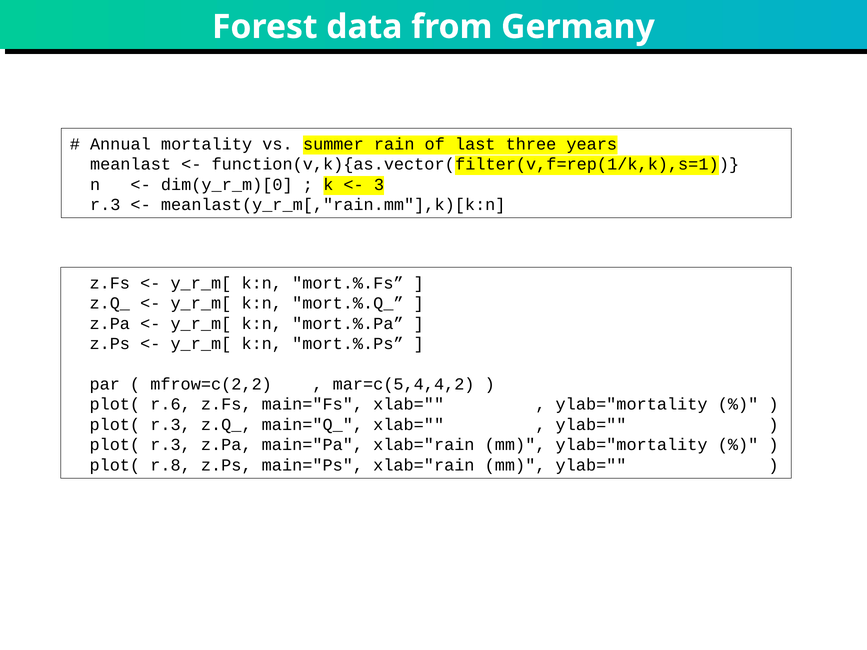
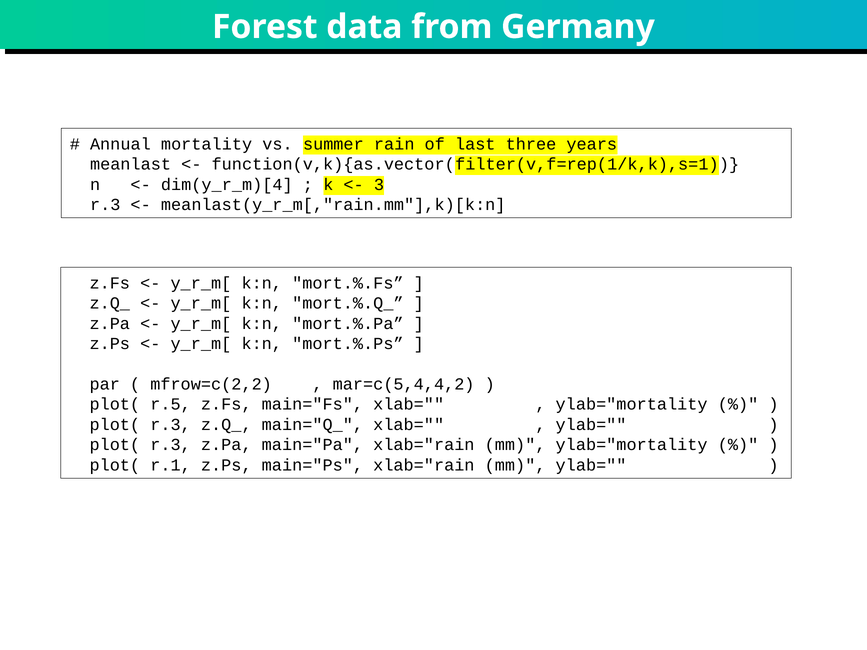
dim(y_r_m)[0: dim(y_r_m)[0 -> dim(y_r_m)[4 (227, 185)
r.6: r.6 -> r.5 (171, 405)
r.8: r.8 -> r.1 (171, 465)
